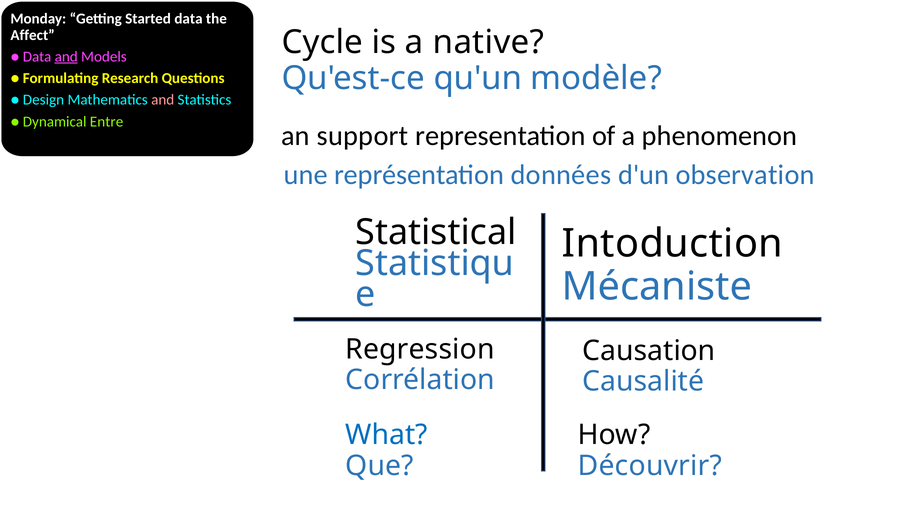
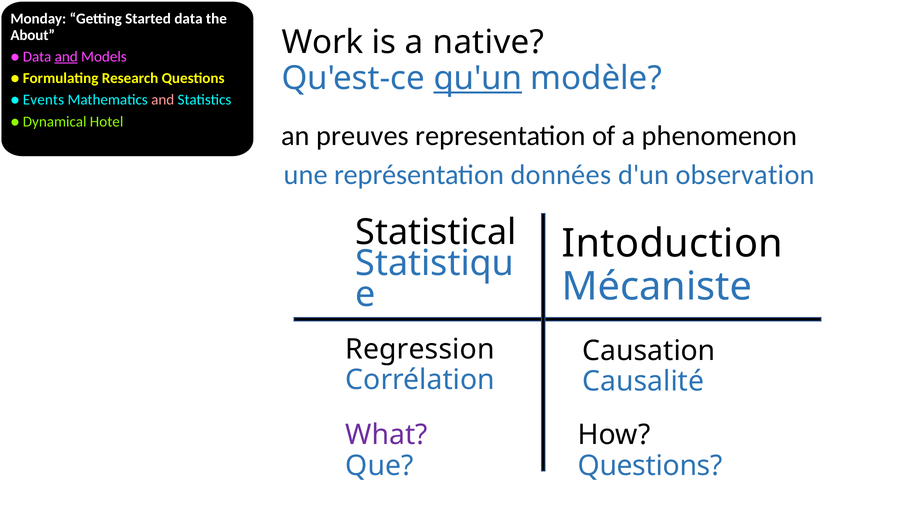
Affect: Affect -> About (33, 35)
Cycle: Cycle -> Work (322, 42)
qu'un underline: none -> present (478, 78)
Design: Design -> Events (43, 100)
Entre: Entre -> Hotel (107, 122)
support: support -> preuves (363, 136)
What colour: blue -> purple (387, 435)
Découvrir: Découvrir -> Questions (650, 465)
